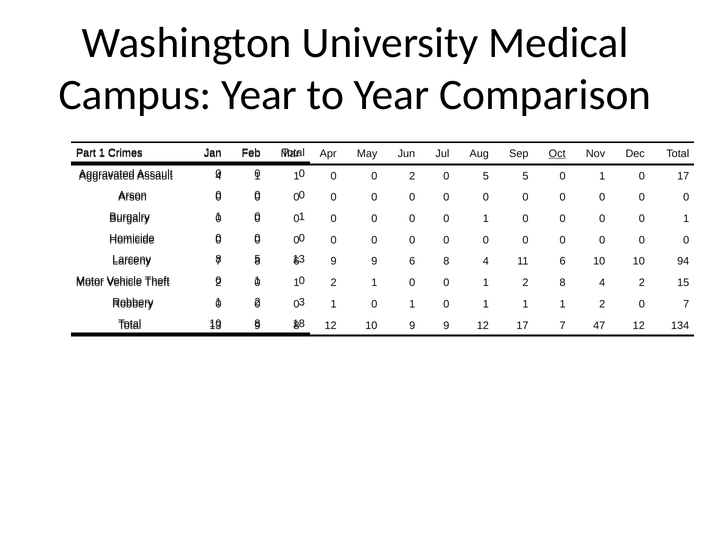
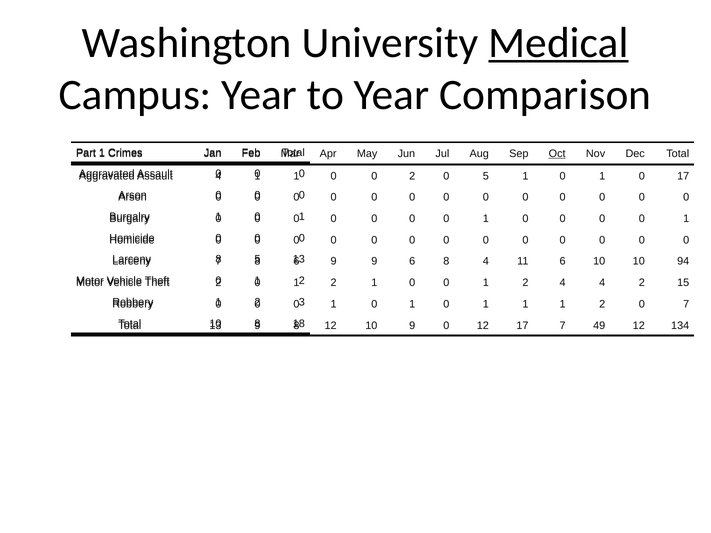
Medical underline: none -> present (559, 43)
5 5: 5 -> 1 (525, 176)
0: 0 -> 2 (302, 281)
2 8: 8 -> 4 (563, 283)
10 9 9: 9 -> 0 (446, 326)
47: 47 -> 49 (599, 326)
